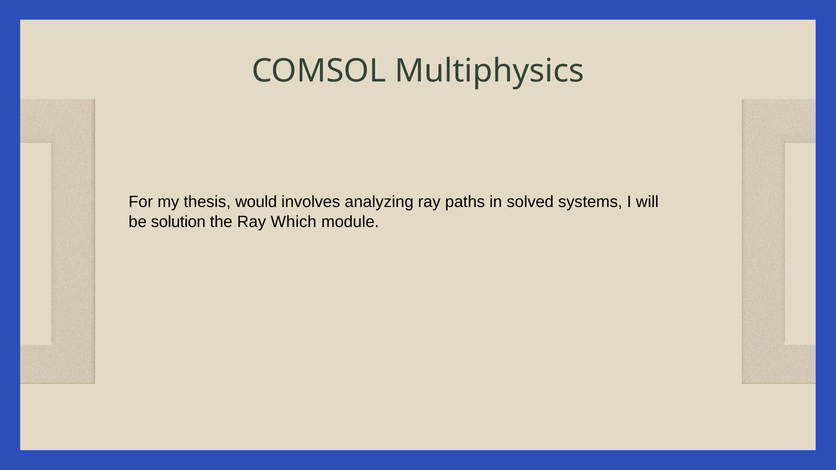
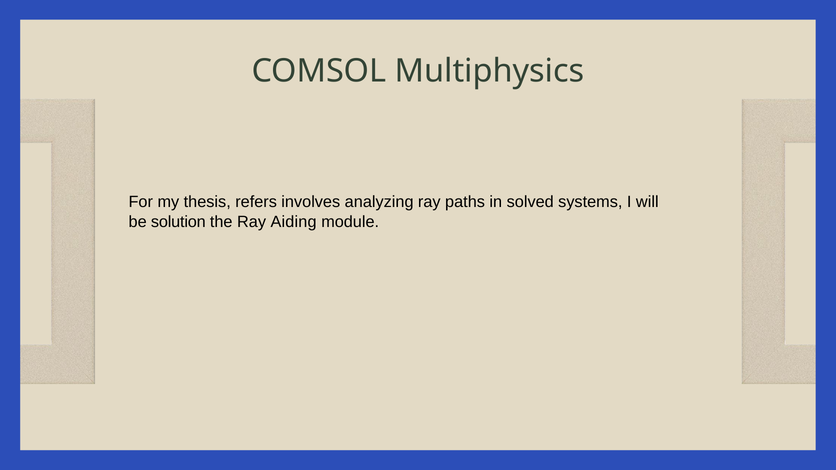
would: would -> refers (256, 202)
Which: Which -> Aiding (294, 222)
